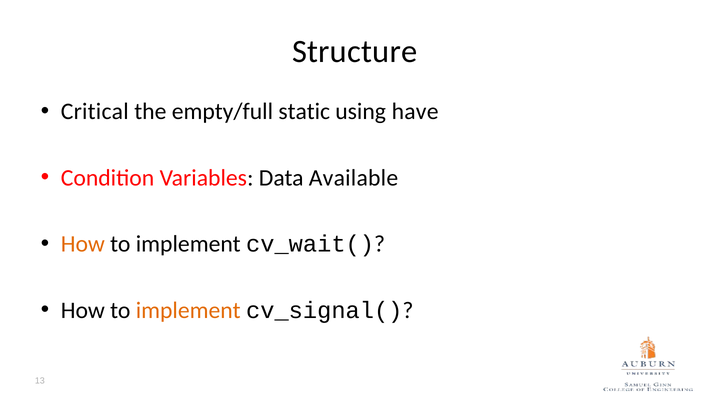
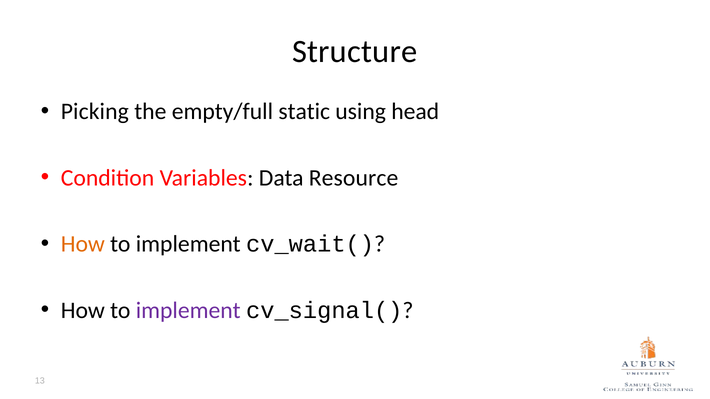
Critical: Critical -> Picking (95, 112)
have: have -> head (415, 112)
Available: Available -> Resource (354, 178)
implement colour: orange -> purple (188, 311)
